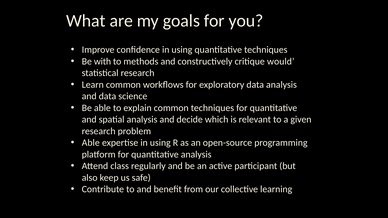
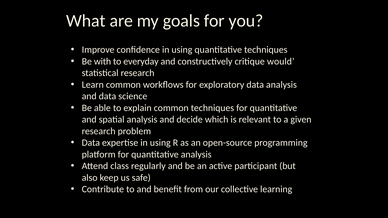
methods: methods -> everyday (141, 61)
Able: Able -> Data (91, 143)
